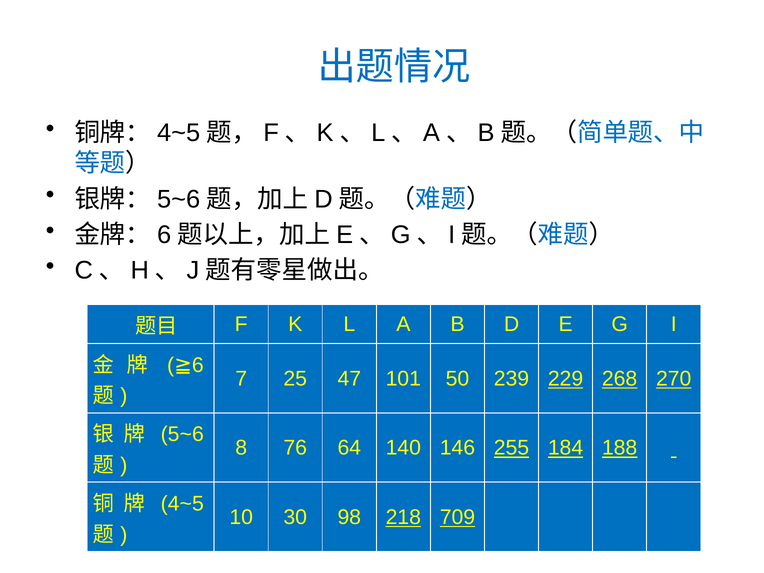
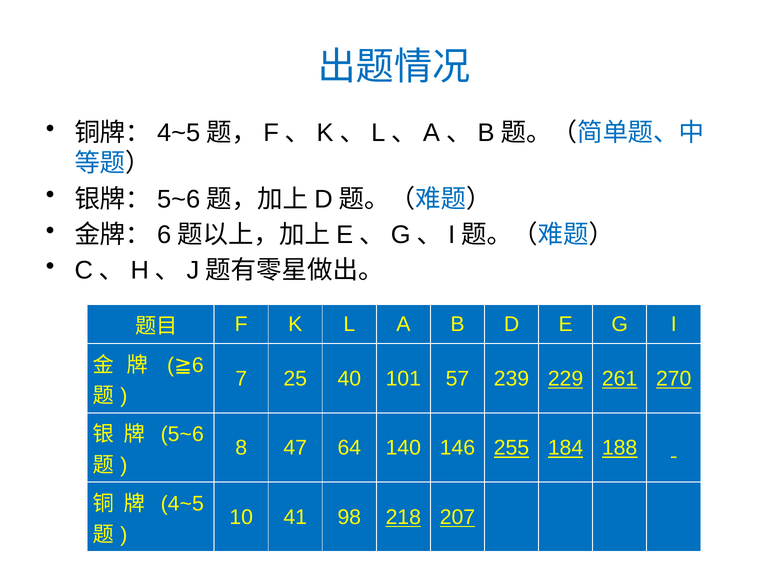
47: 47 -> 40 (349, 379)
50: 50 -> 57 (457, 379)
268: 268 -> 261 (620, 379)
76: 76 -> 47 (295, 448)
30: 30 -> 41 (295, 517)
709: 709 -> 207 (457, 517)
